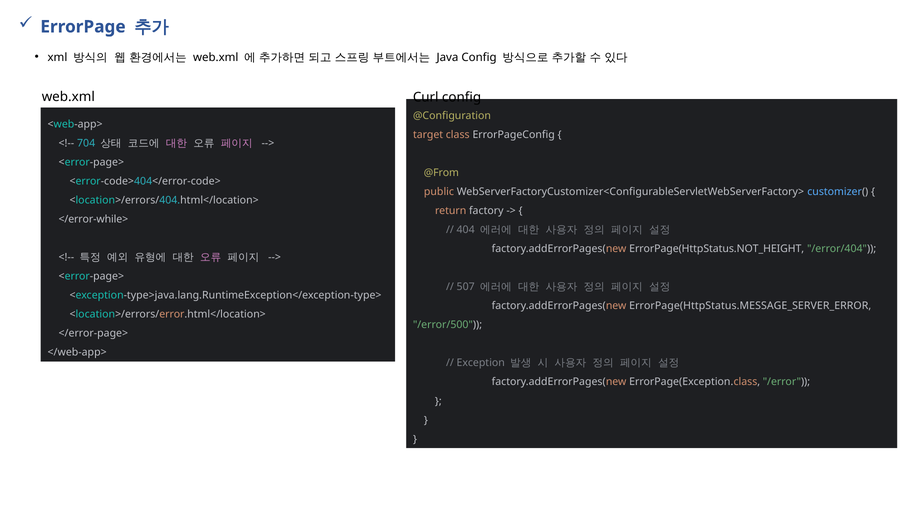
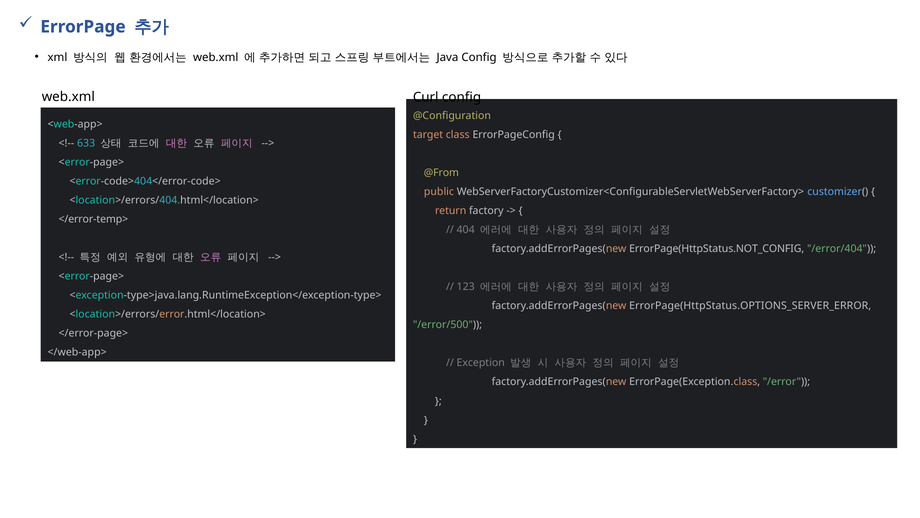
704: 704 -> 633 (86, 143)
</error-while>: </error-while> -> </error-temp> (93, 219)
ErrorPage(HttpStatus.NOT_HEIGHT: ErrorPage(HttpStatus.NOT_HEIGHT -> ErrorPage(HttpStatus.NOT_CONFIG (717, 249)
507: 507 -> 123 (466, 287)
ErrorPage(HttpStatus.MESSAGE_SERVER_ERROR: ErrorPage(HttpStatus.MESSAGE_SERVER_ERROR -> ErrorPage(HttpStatus.OPTIONS_SERVER_ERROR (750, 306)
